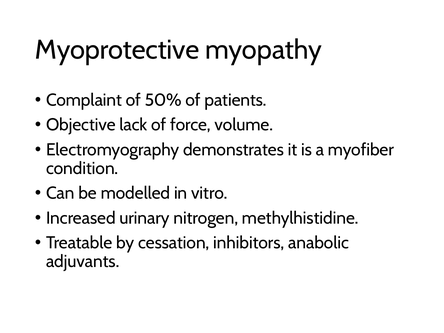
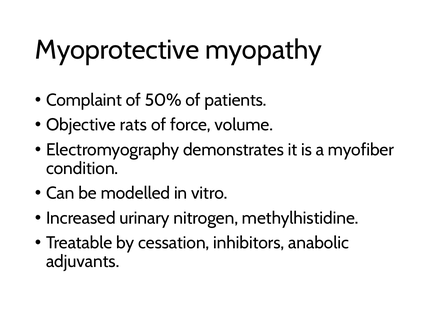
lack: lack -> rats (133, 125)
